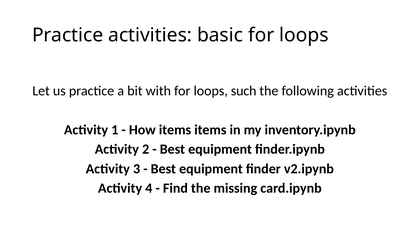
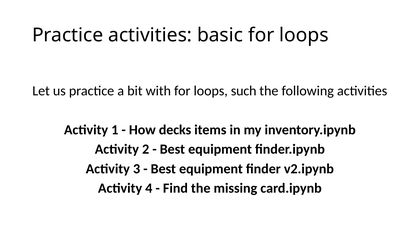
How items: items -> decks (175, 130)
